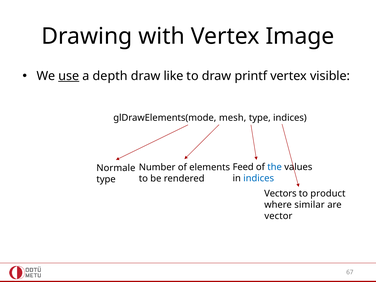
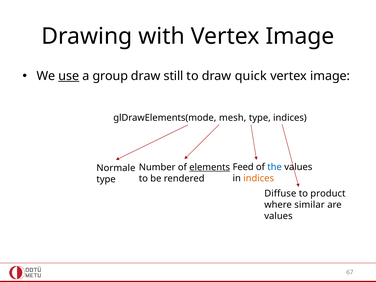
depth: depth -> group (110, 76)
like: like -> still (174, 76)
printf: printf -> quick (251, 76)
visible: visible -> image (330, 76)
elements underline: none -> present (210, 167)
indices colour: blue -> orange (259, 178)
Vectors: Vectors -> Diffuse (280, 194)
vector: vector -> values (278, 216)
